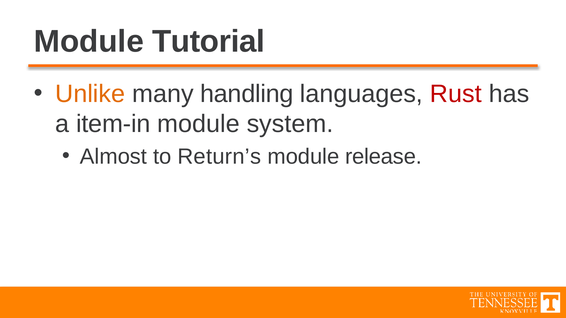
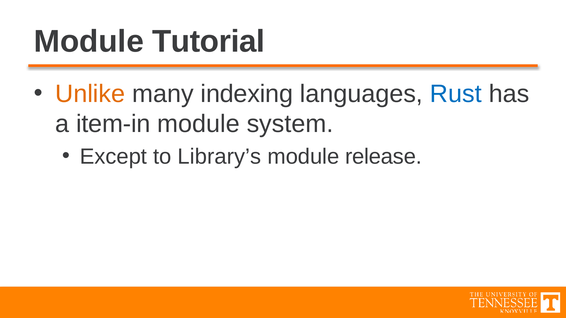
handling: handling -> indexing (247, 94)
Rust colour: red -> blue (456, 94)
Almost: Almost -> Except (114, 157)
Return’s: Return’s -> Library’s (219, 157)
